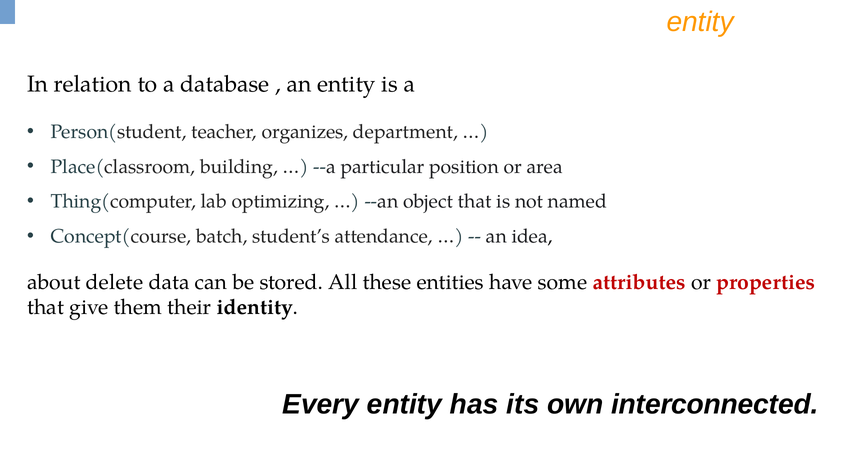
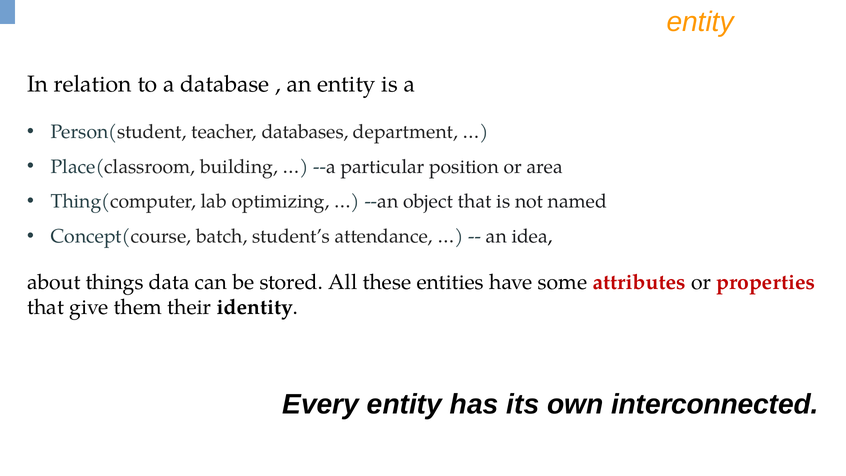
organizes: organizes -> databases (305, 132)
delete: delete -> things (115, 282)
